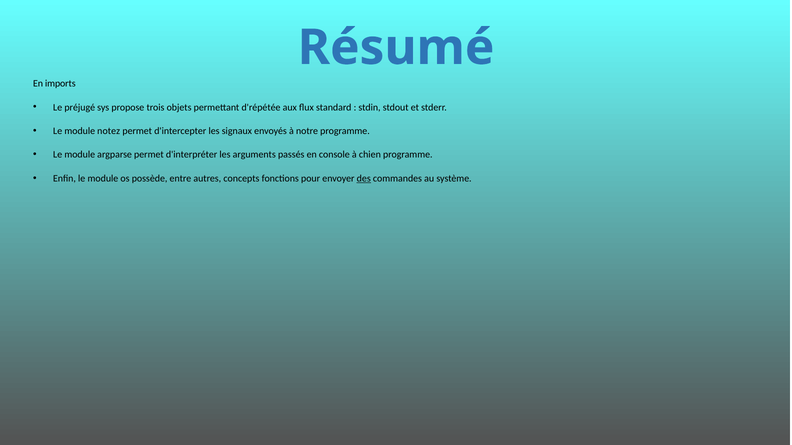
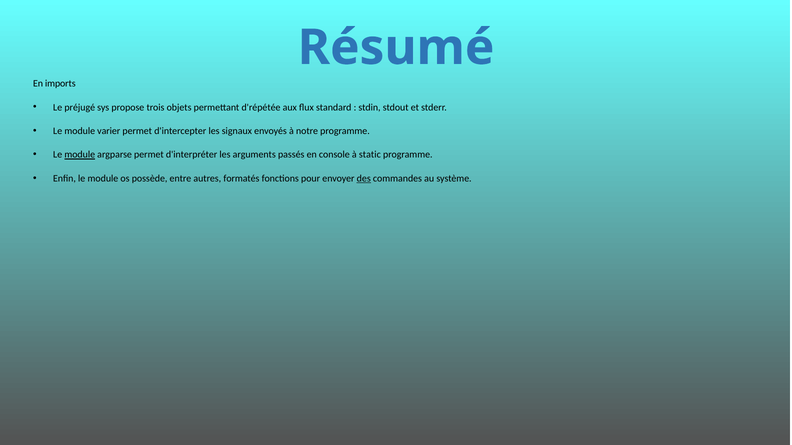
notez: notez -> varier (109, 131)
module underline: none -> present (80, 155)
chien: chien -> static (370, 155)
concepts: concepts -> formatés (241, 179)
